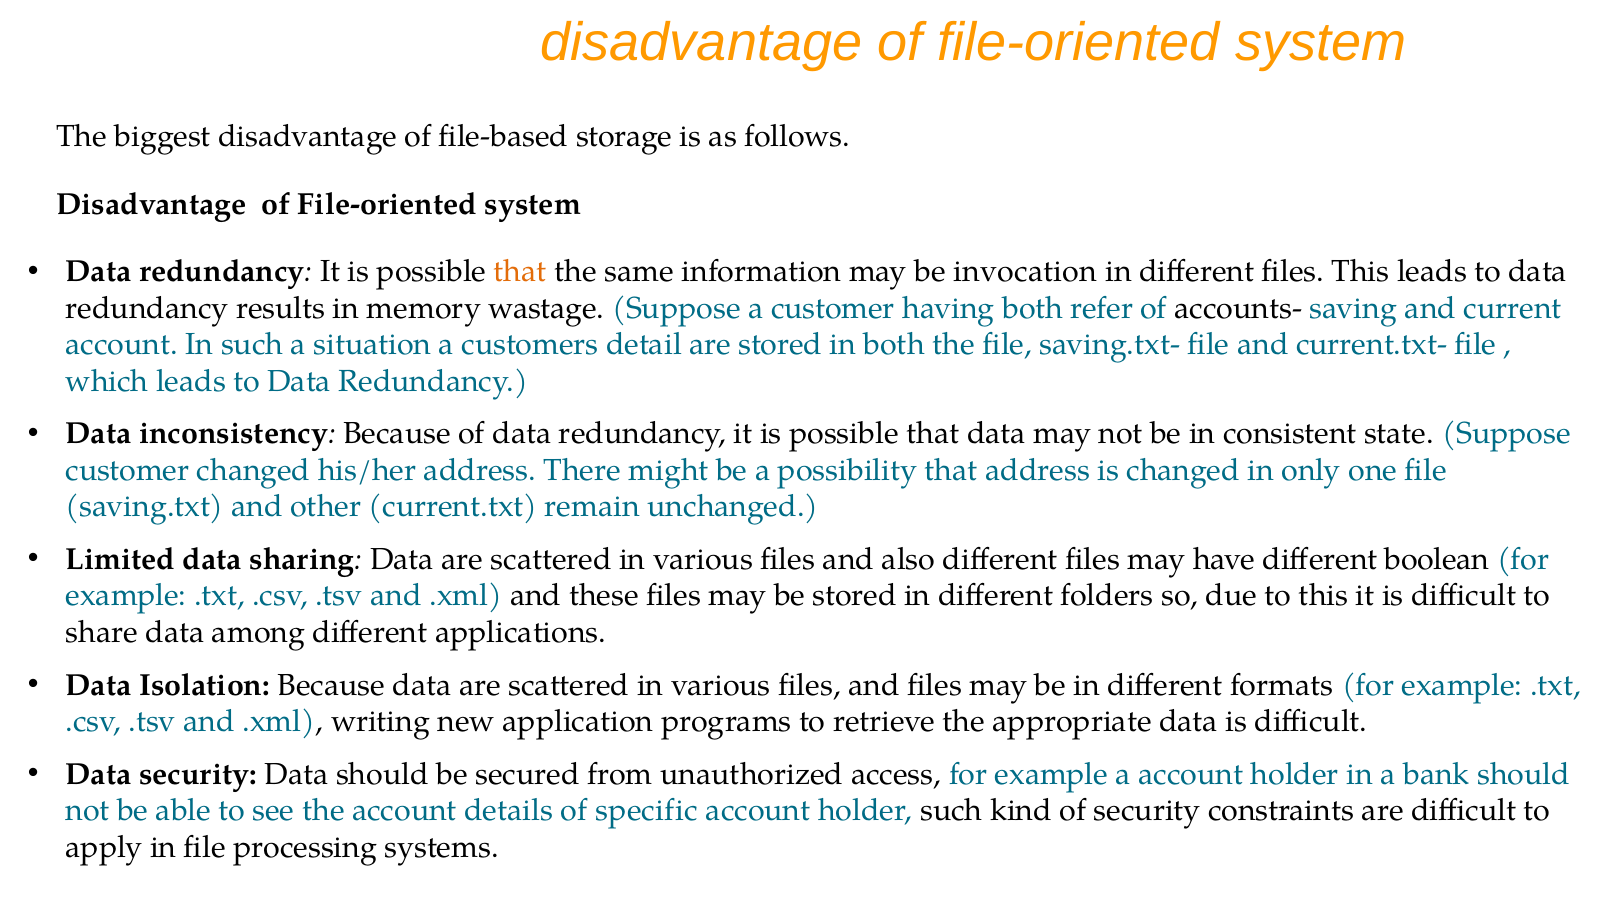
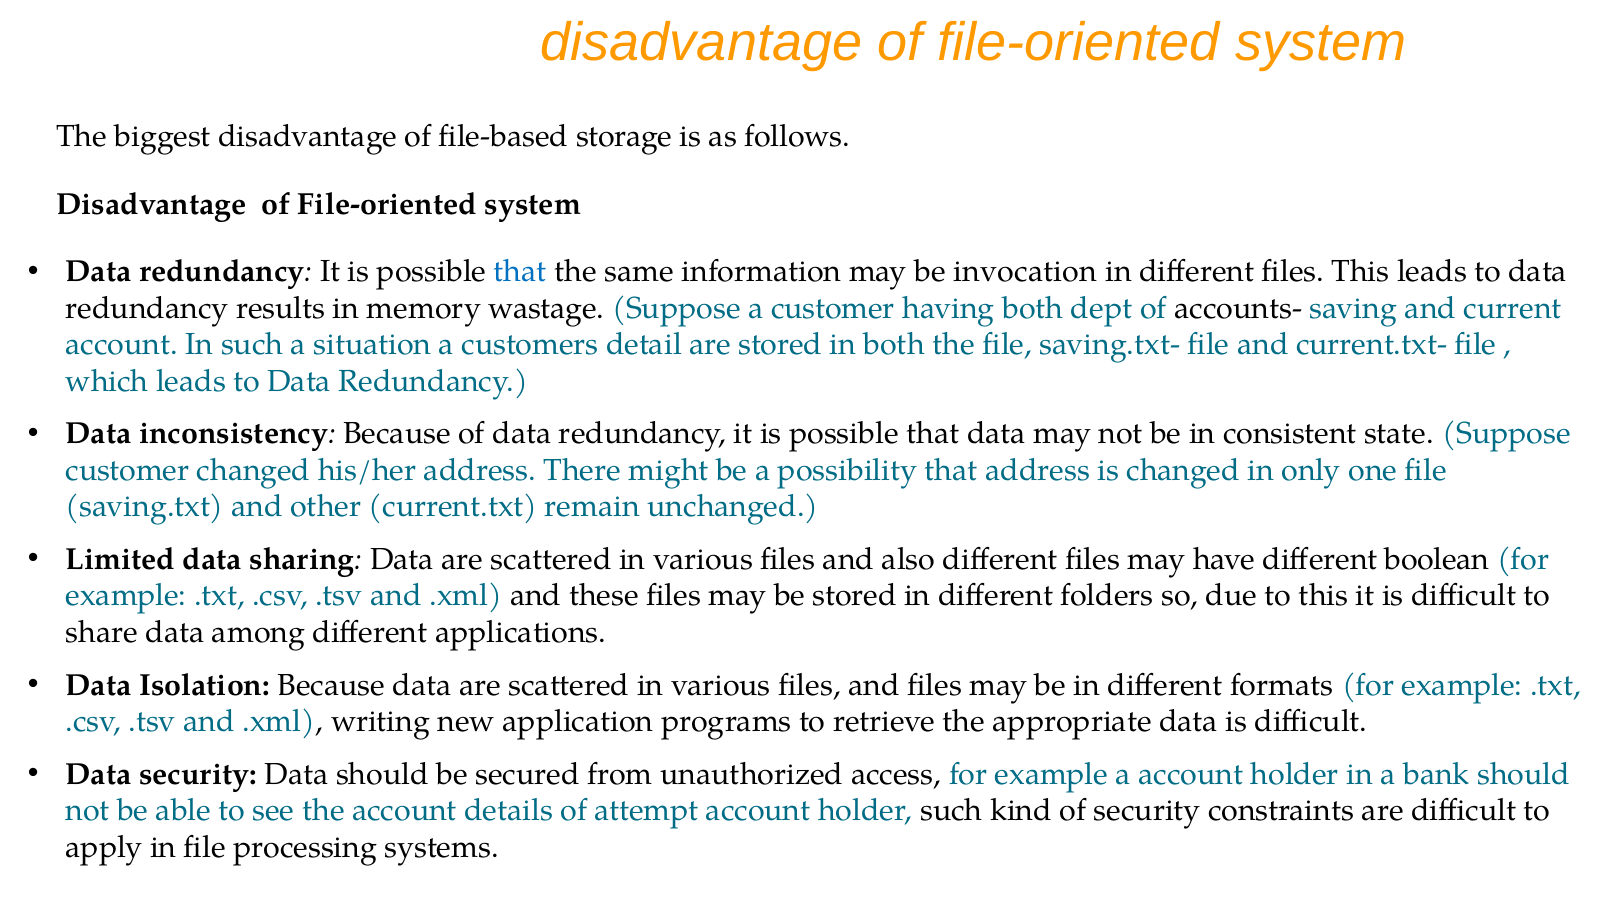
that colour: orange -> blue (520, 272)
refer: refer -> dept (1102, 308)
specific: specific -> attempt (647, 810)
